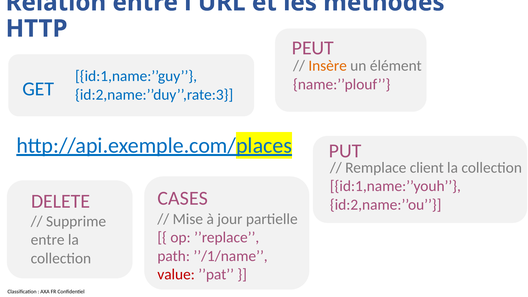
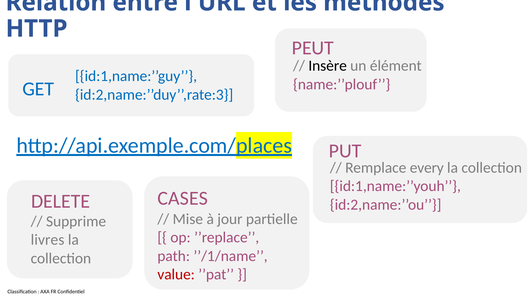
Insère colour: orange -> black (328, 66)
client: client -> every (427, 168)
entre: entre -> livres (48, 240)
